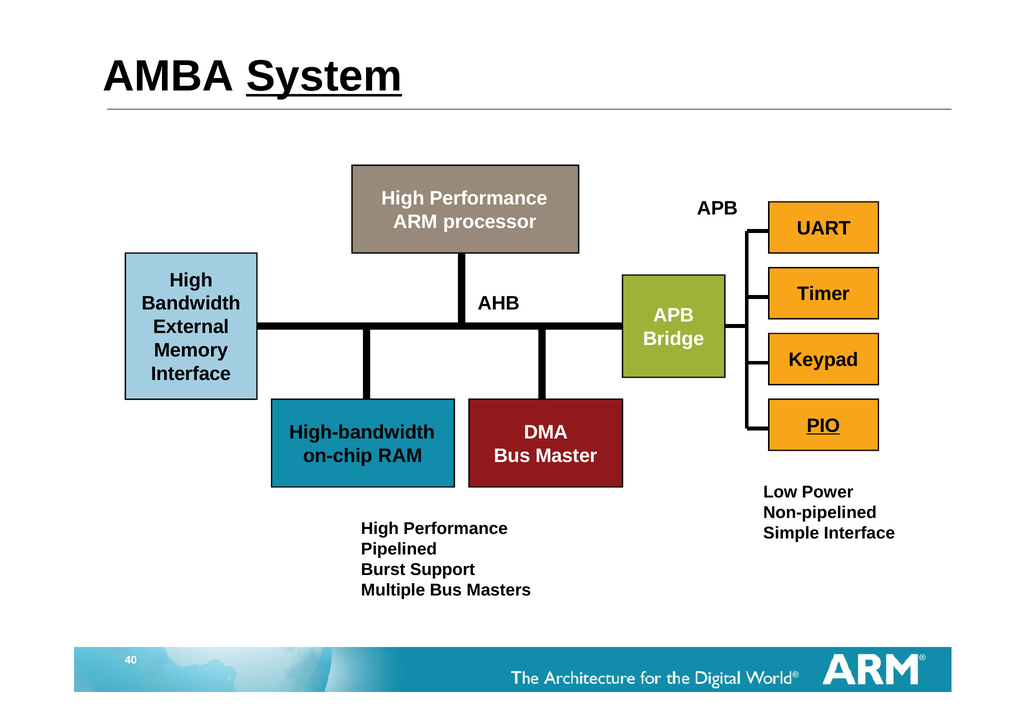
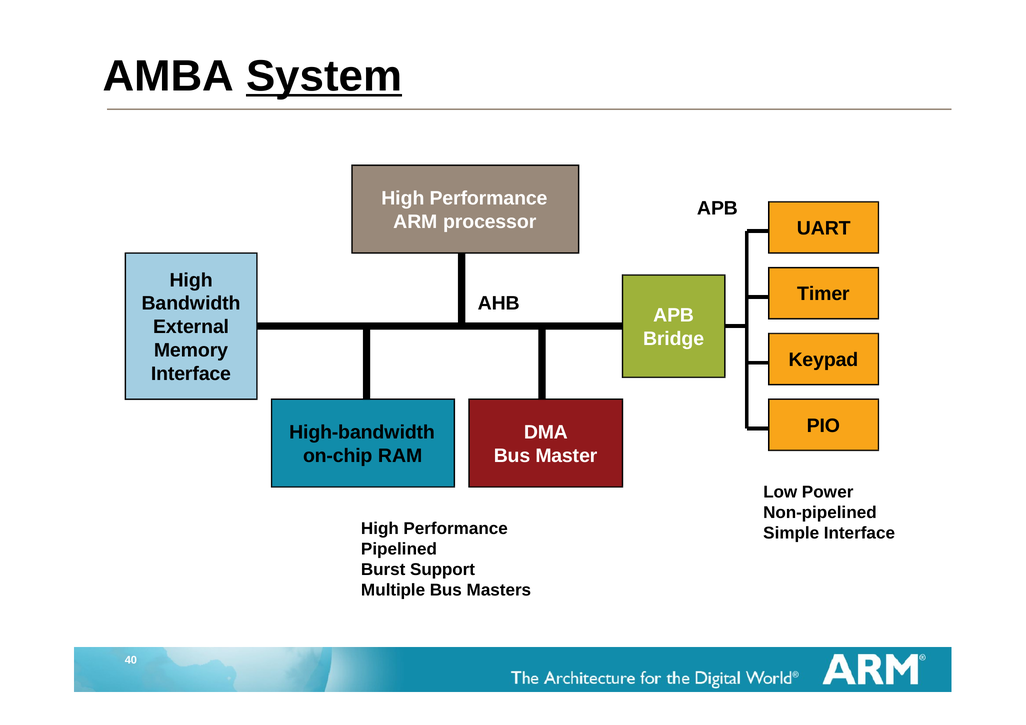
PIO underline: present -> none (823, 426)
